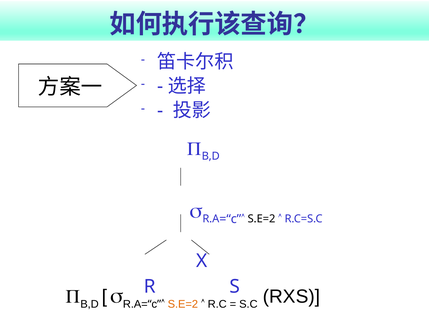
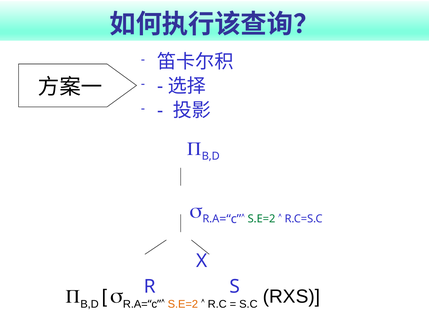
S.E=2 colour: black -> green (261, 219)
